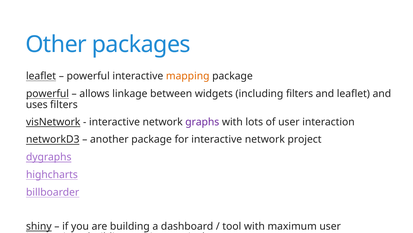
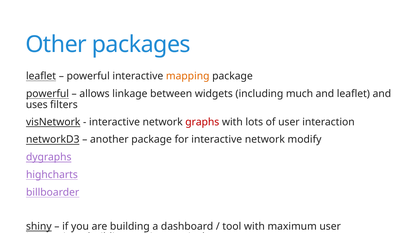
including filters: filters -> much (300, 93)
graphs colour: purple -> red (202, 122)
project: project -> modify (305, 139)
